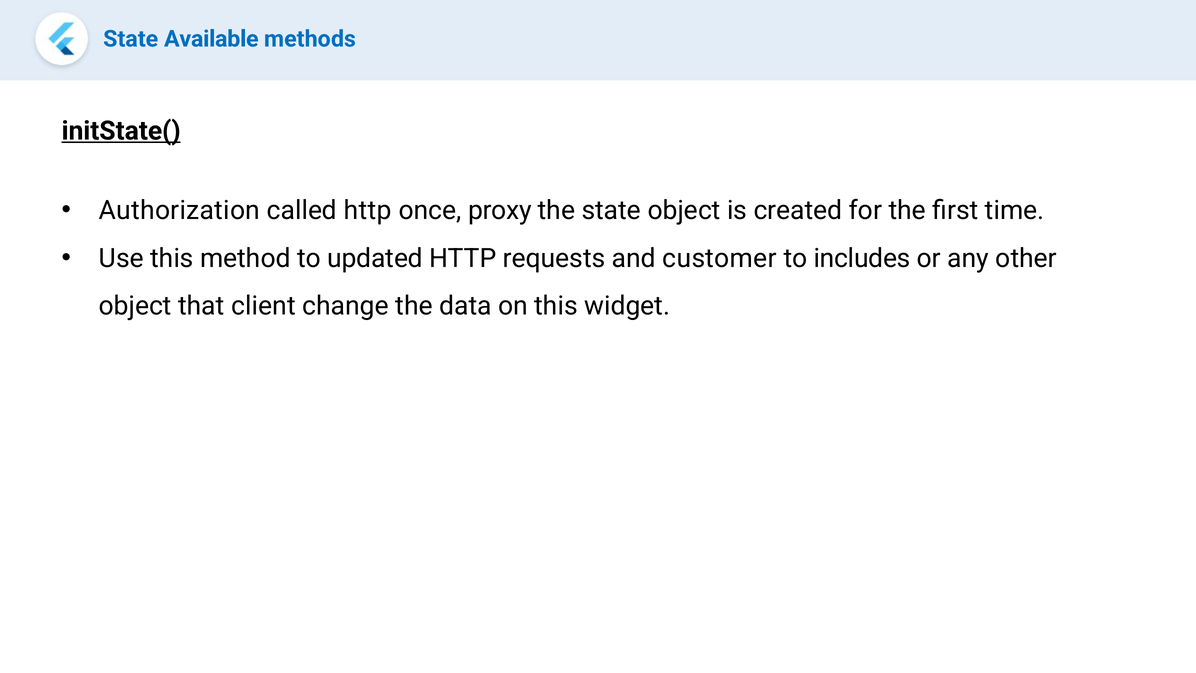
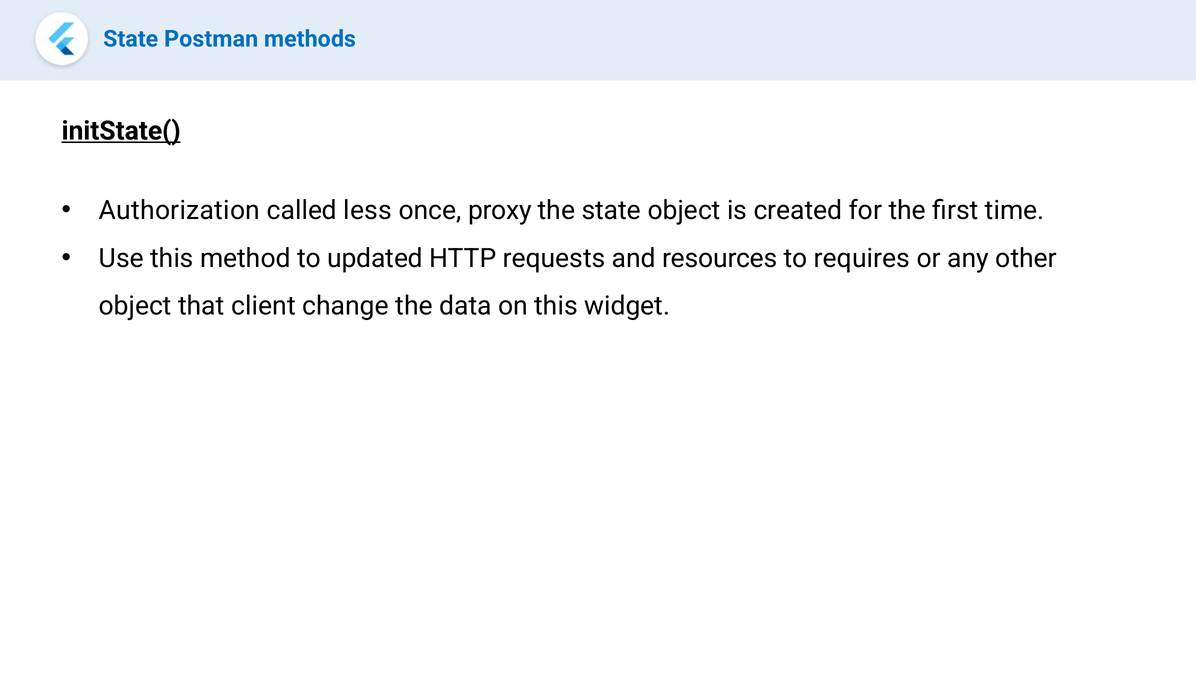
Available: Available -> Postman (211, 39)
called http: http -> less (368, 210)
customer: customer -> resources (720, 258)
includes: includes -> requires (862, 258)
